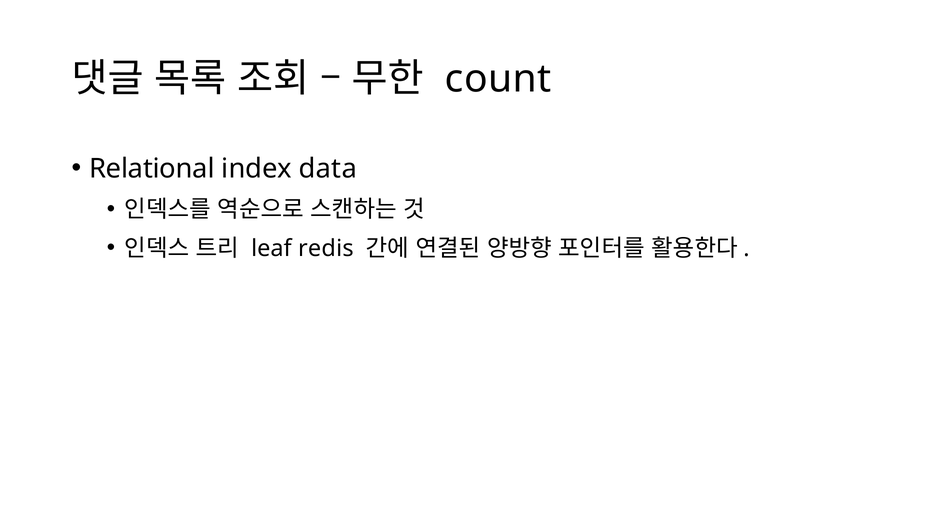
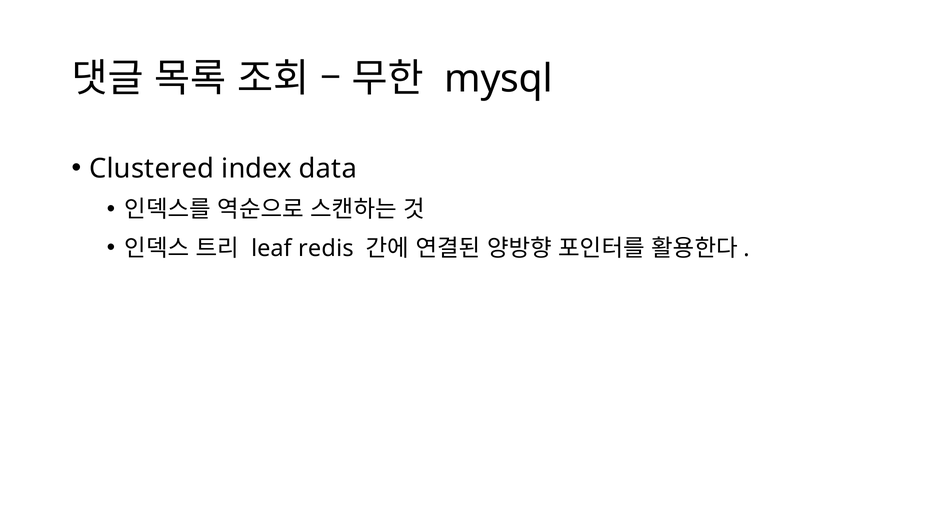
count: count -> mysql (498, 79)
Relational: Relational -> Clustered (152, 169)
